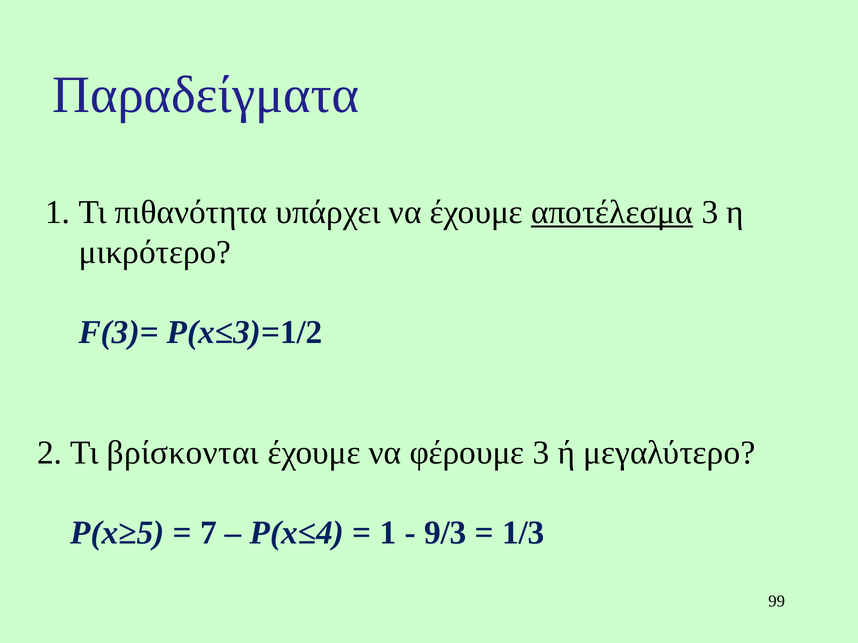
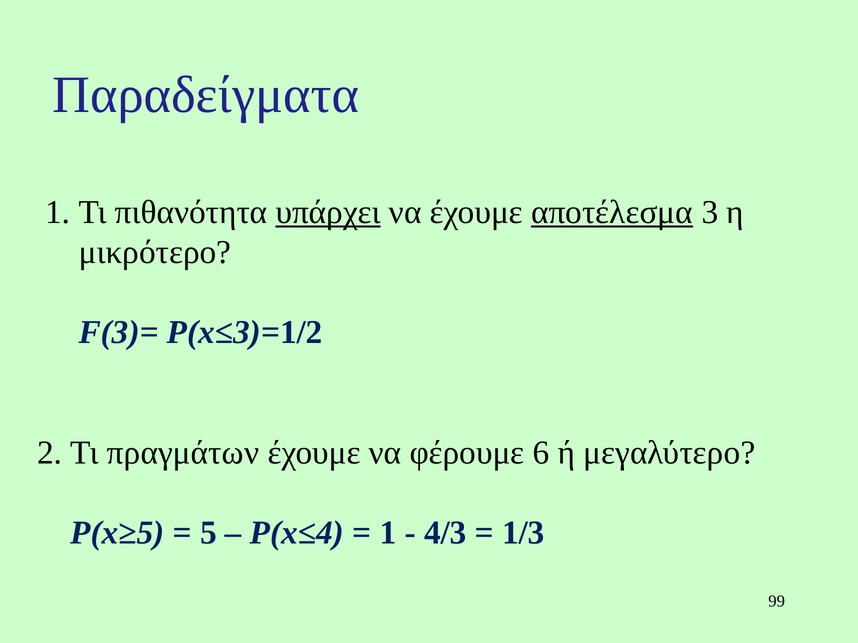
υπάρχει underline: none -> present (328, 212)
βρίσκονται: βρίσκονται -> πραγμάτων (183, 453)
φέρουμε 3: 3 -> 6 (541, 453)
7: 7 -> 5 (208, 533)
9/3: 9/3 -> 4/3 (445, 533)
